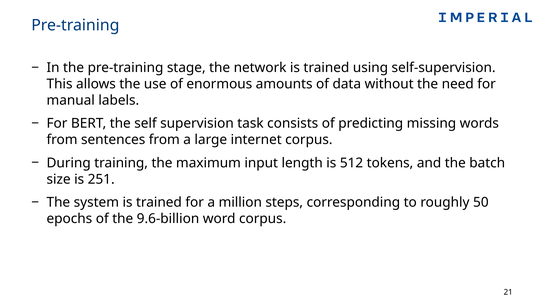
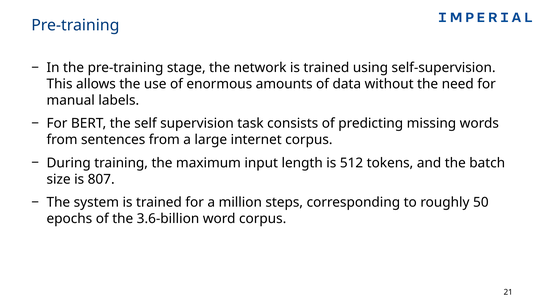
251: 251 -> 807 (101, 179)
9.6-billion: 9.6-billion -> 3.6-billion (168, 219)
